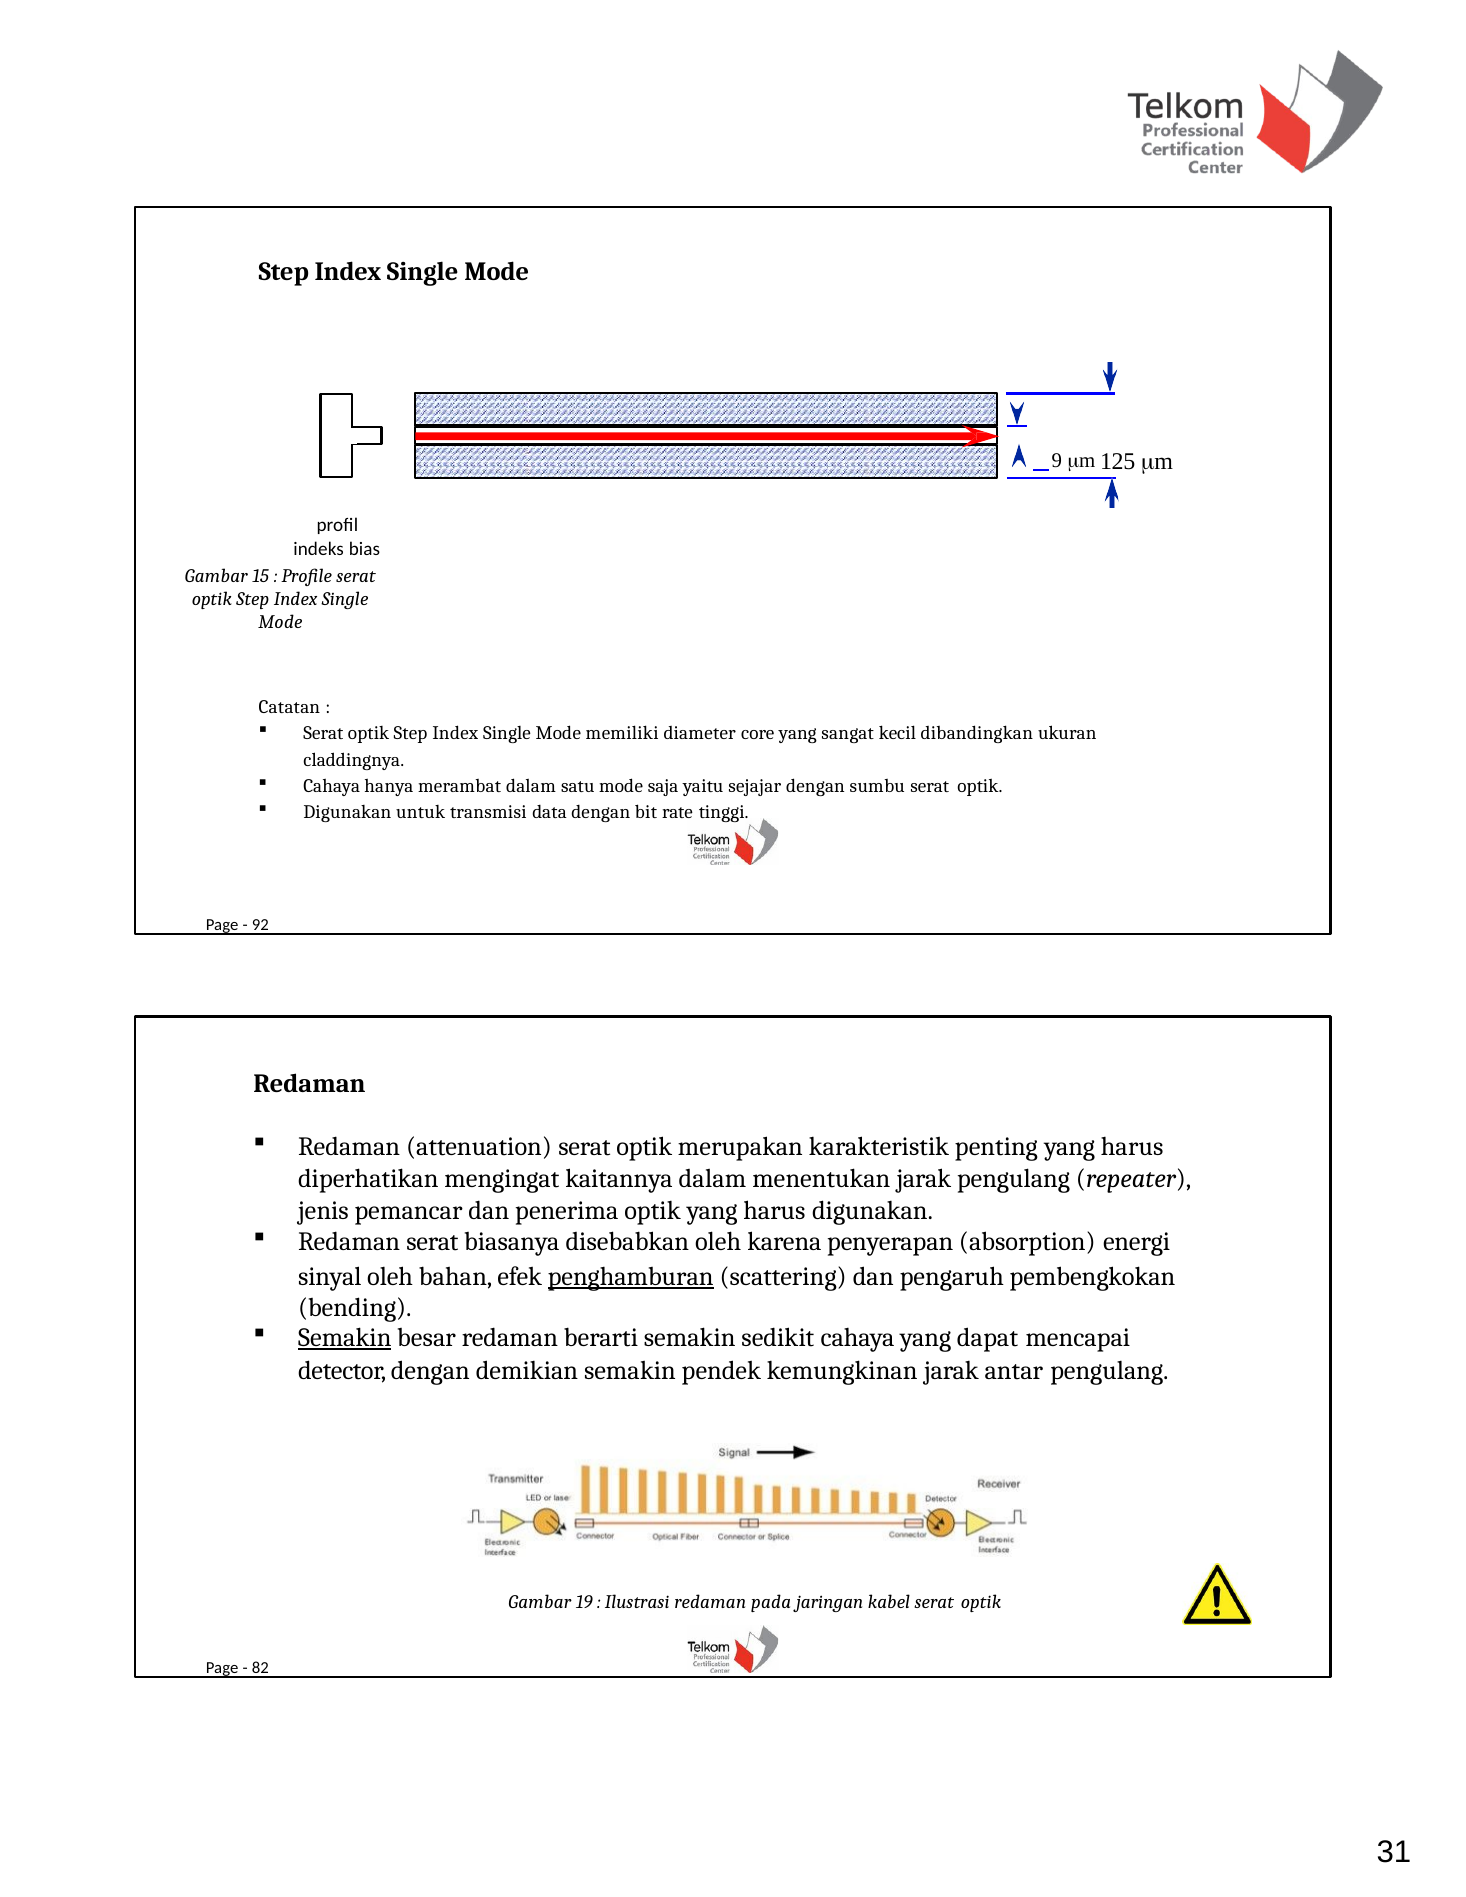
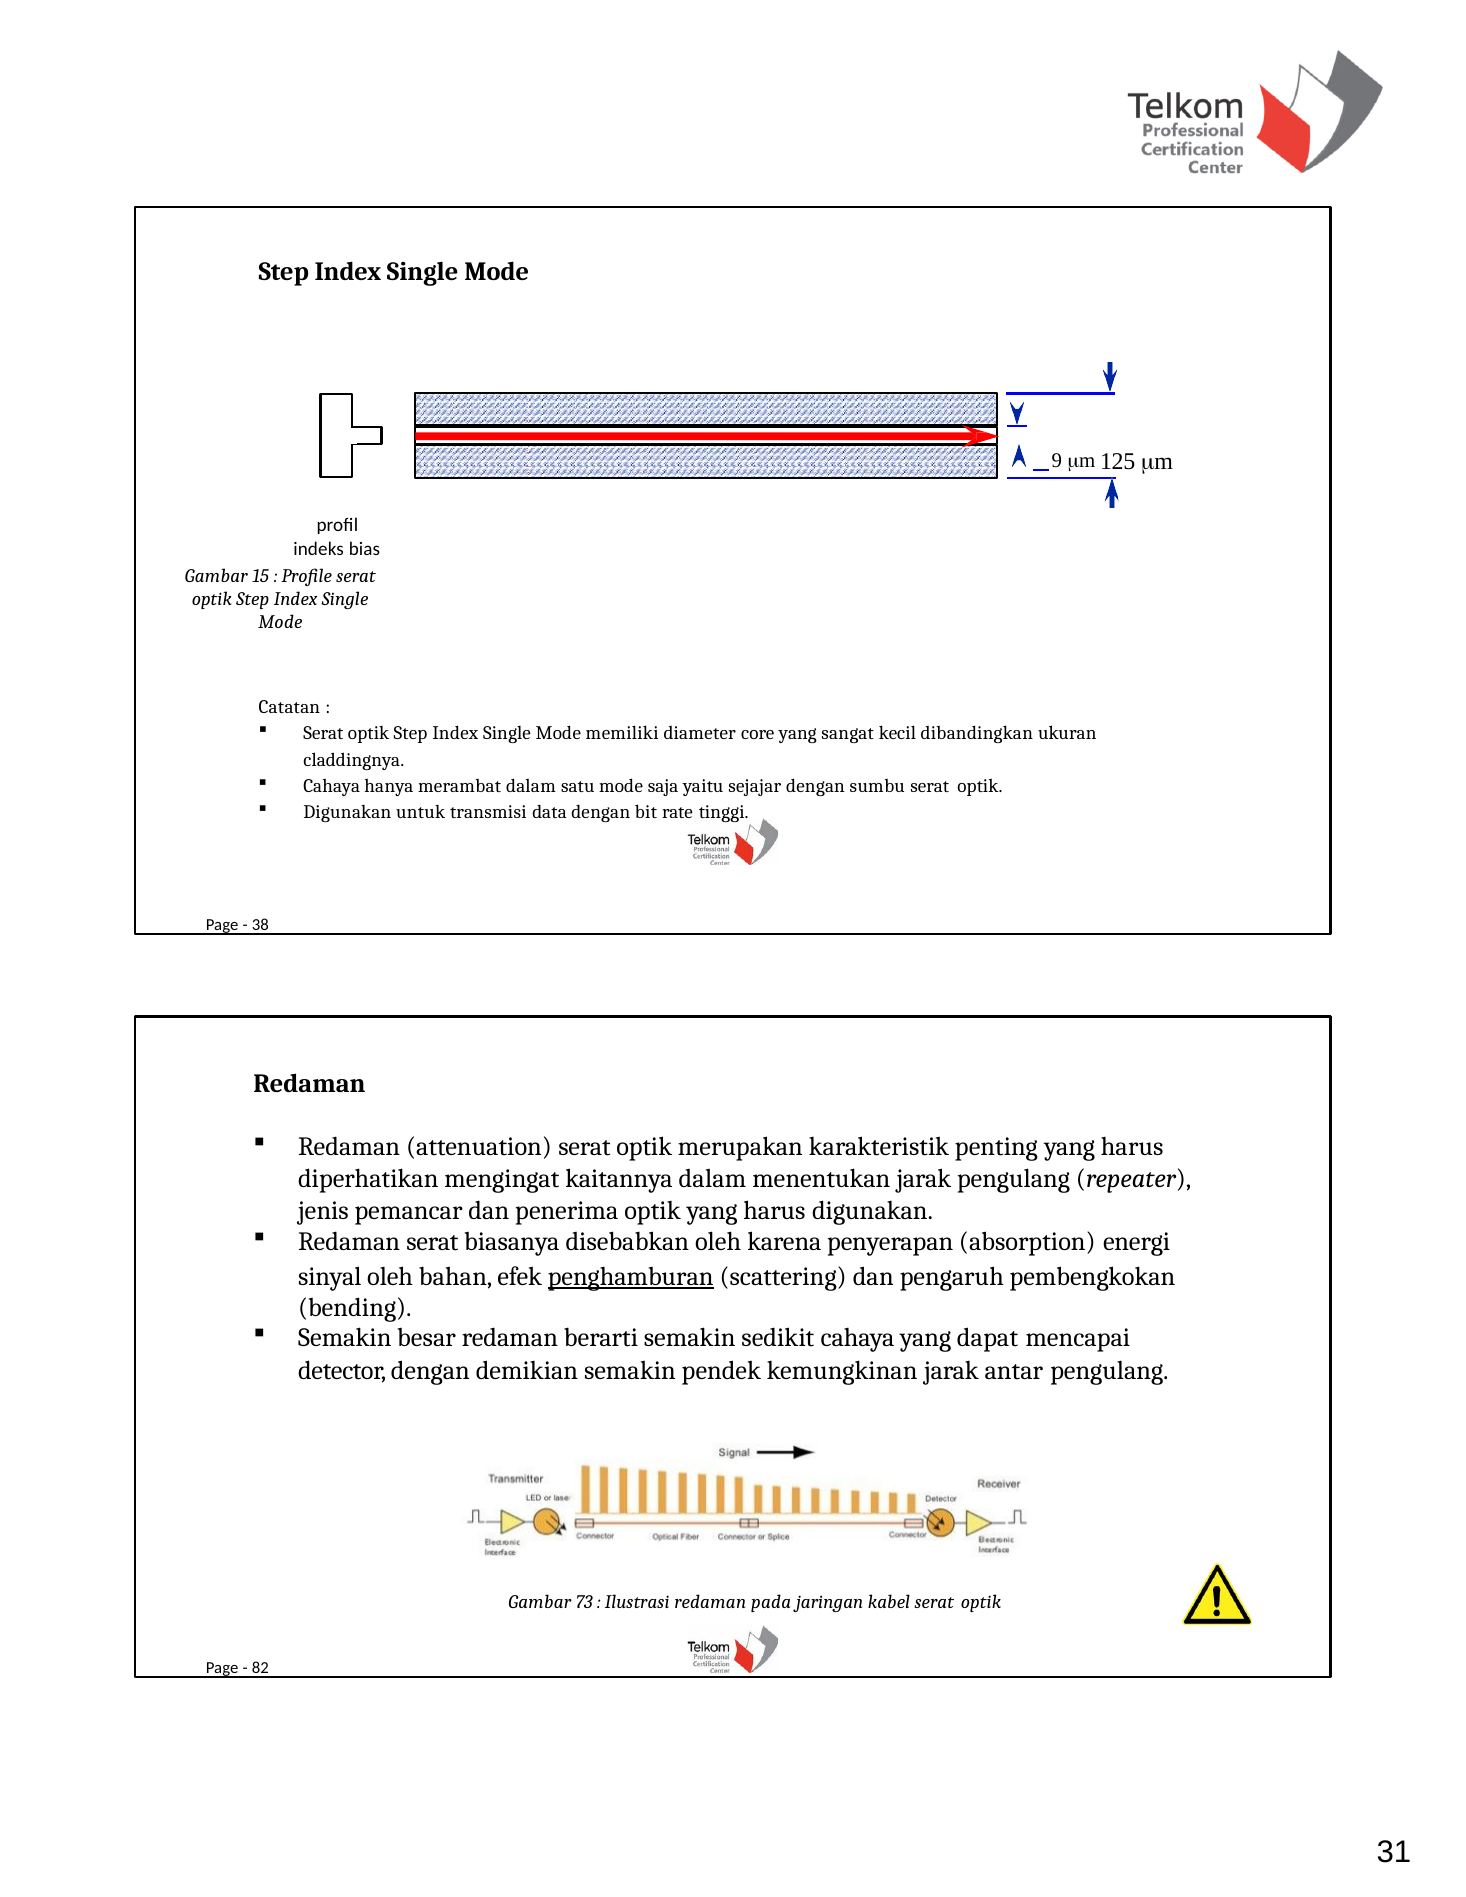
92: 92 -> 38 (260, 926)
Semakin underline: present -> none (345, 1338)
19: 19 -> 73 (584, 1602)
